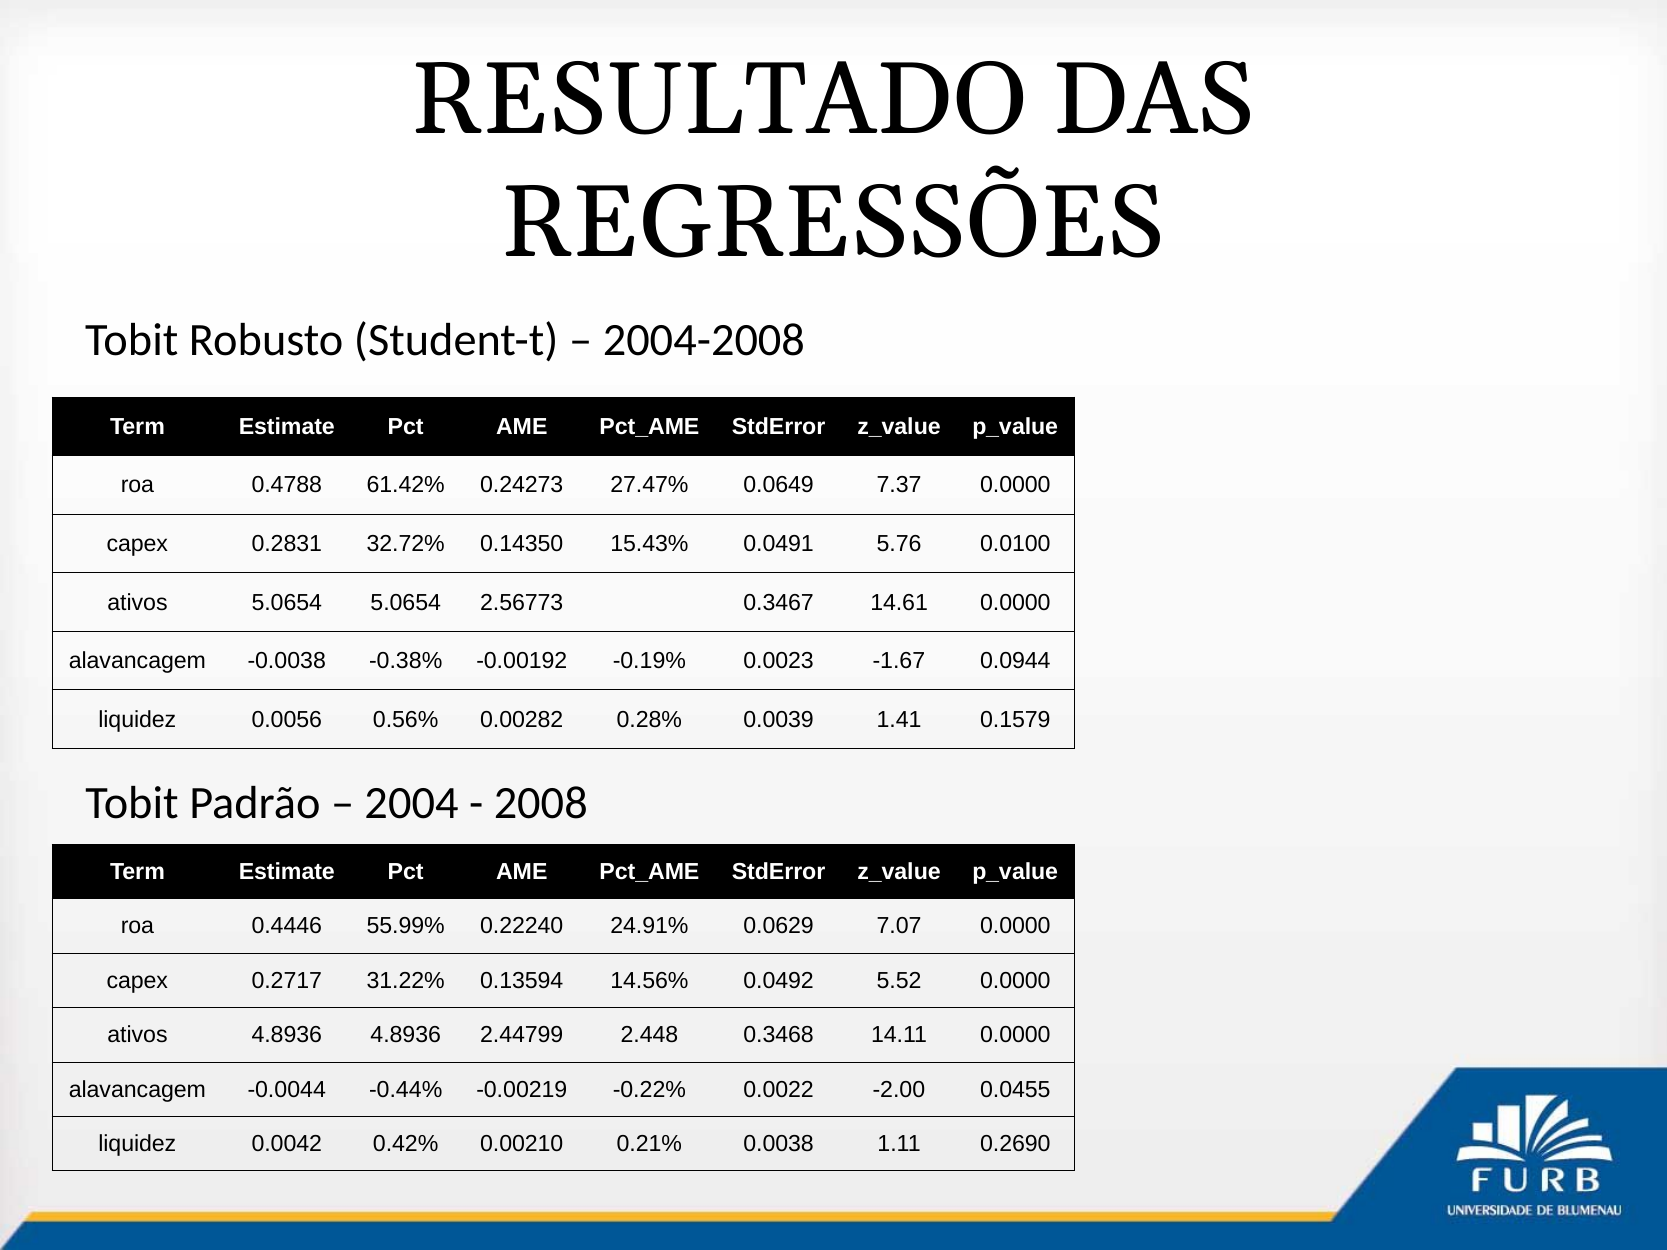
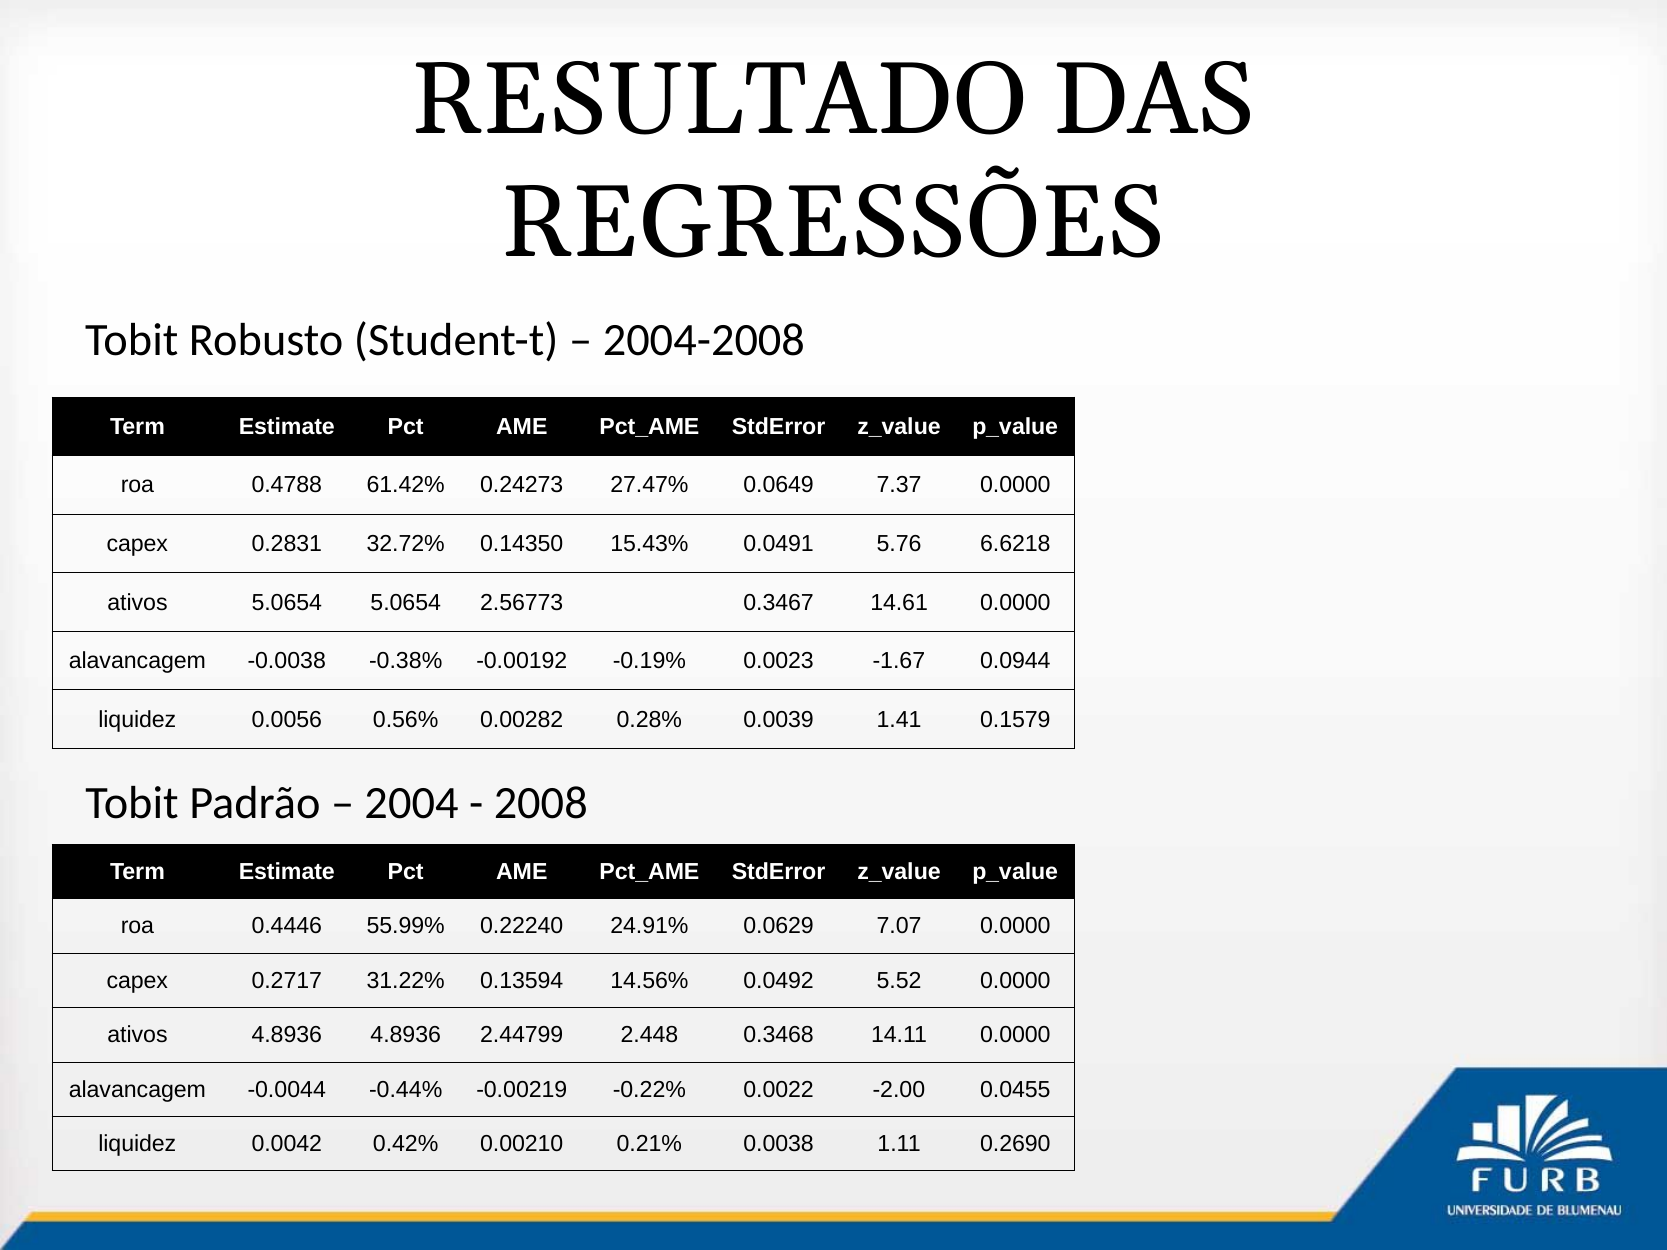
0.0100: 0.0100 -> 6.6218 (1015, 544)
